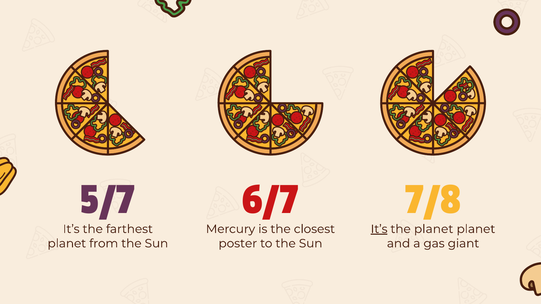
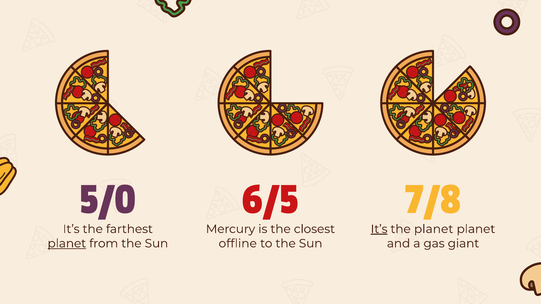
5/7: 5/7 -> 5/0 (108, 198)
6/7: 6/7 -> 6/5 (270, 198)
planet underline: none -> present (67, 244)
poster: poster -> offline (238, 244)
